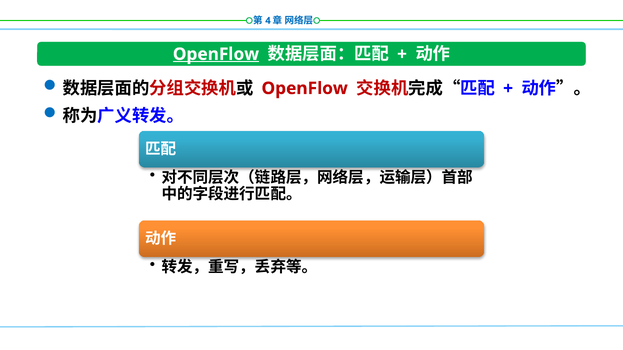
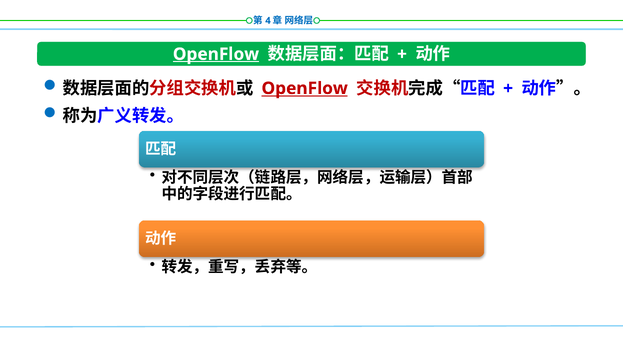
OpenFlow underline: none -> present (305, 88)
